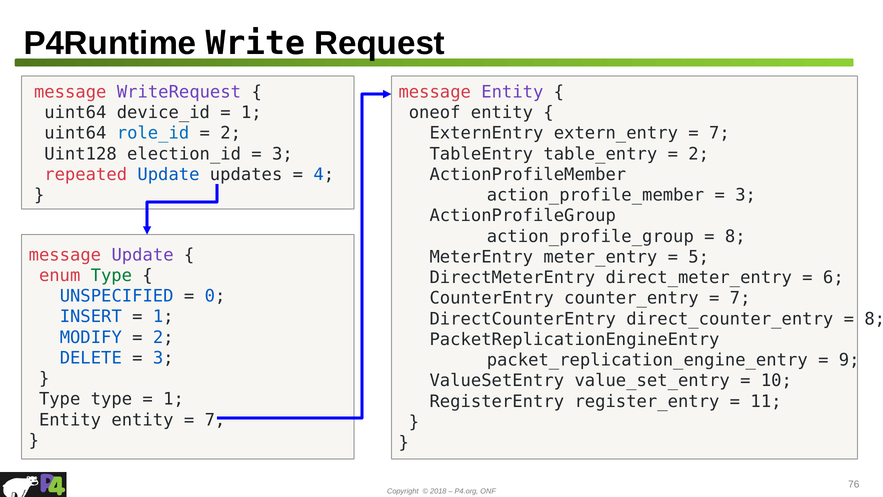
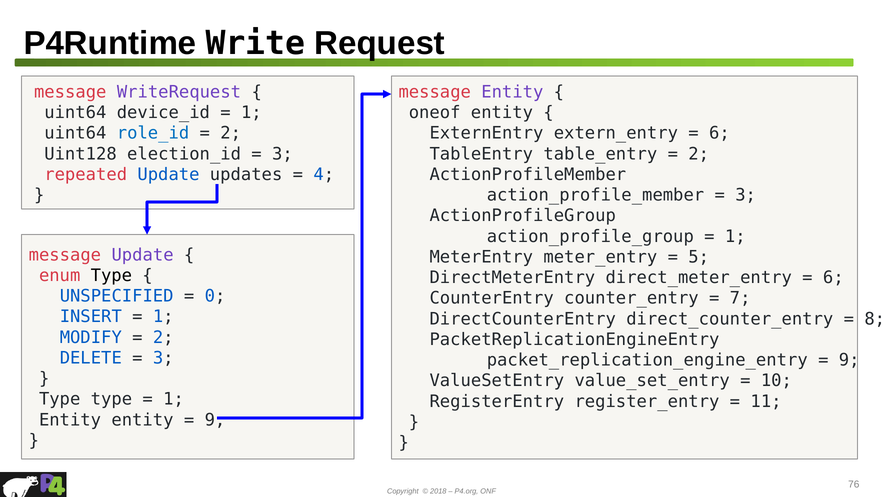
7: 7 -> 6 (719, 133)
8: 8 -> 1 (735, 236)
Type colour: green -> black (111, 275)
7: 7 -> 9 (215, 420)
